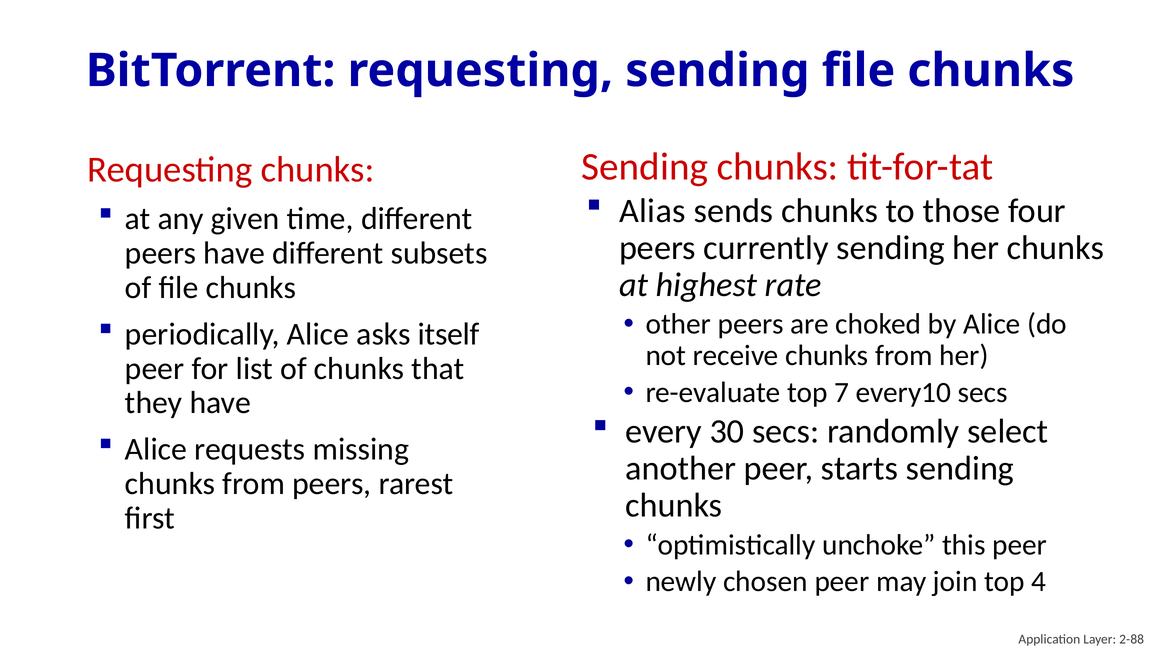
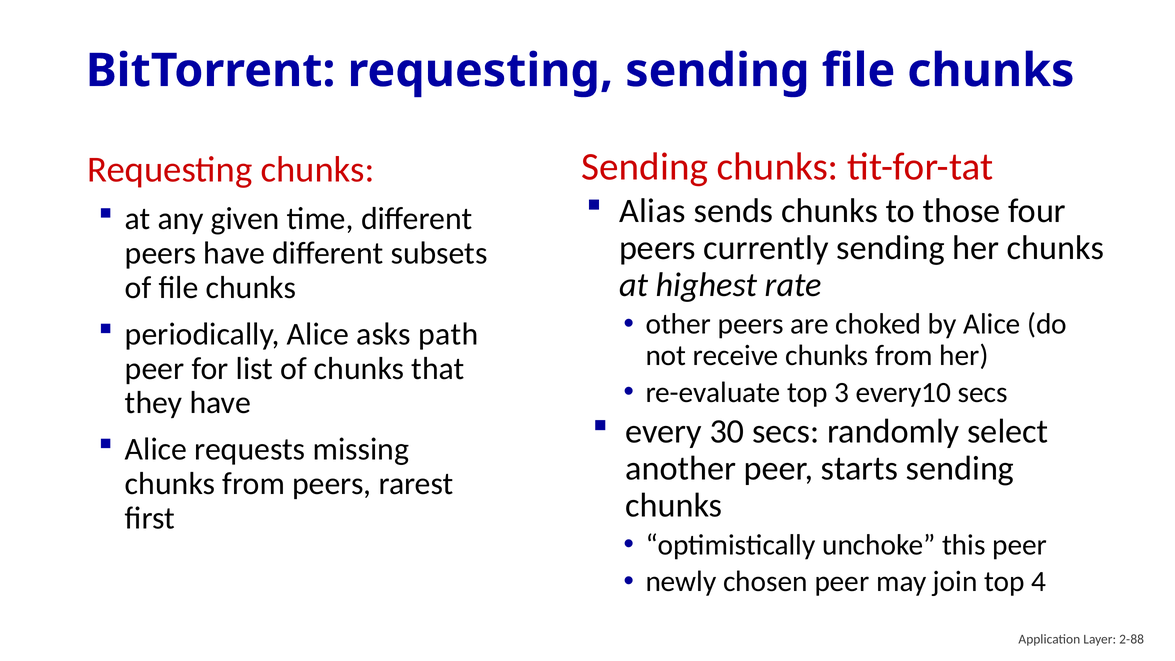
itself: itself -> path (448, 334)
7: 7 -> 3 (842, 392)
